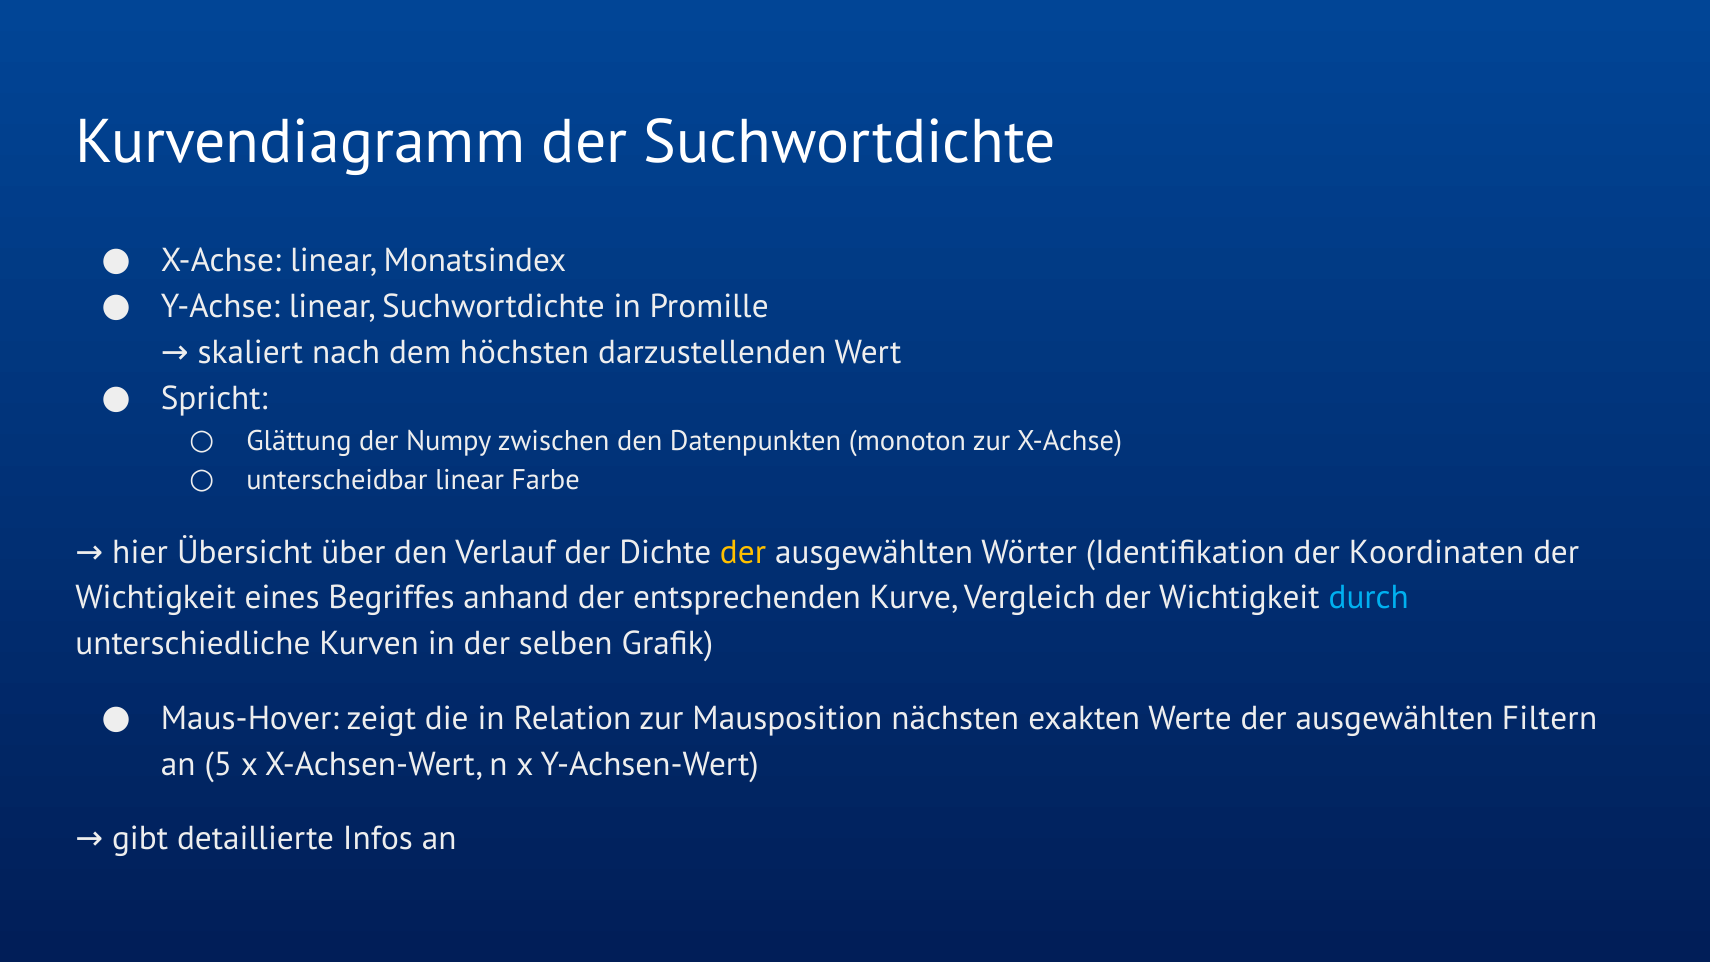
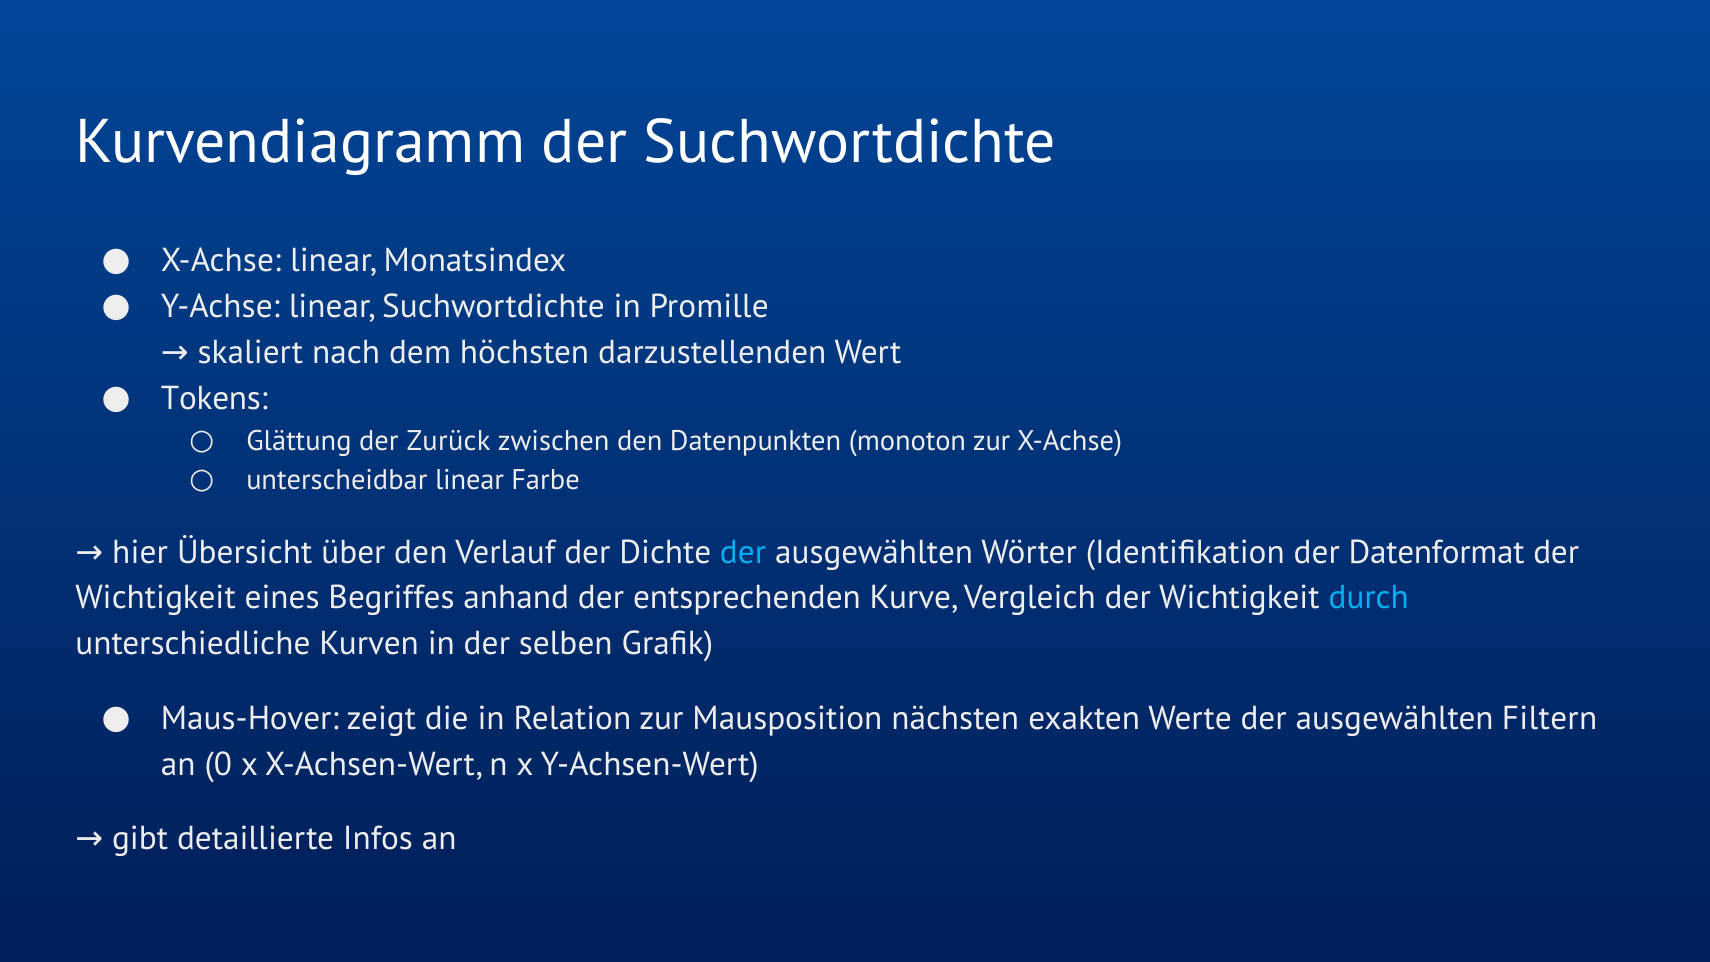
Spricht: Spricht -> Tokens (214, 399)
Numpy: Numpy -> Zurück (449, 441)
der colour: yellow -> light blue (743, 552)
Koordinaten: Koordinaten -> Datenformat (1437, 552)
5: 5 -> 0 (218, 764)
